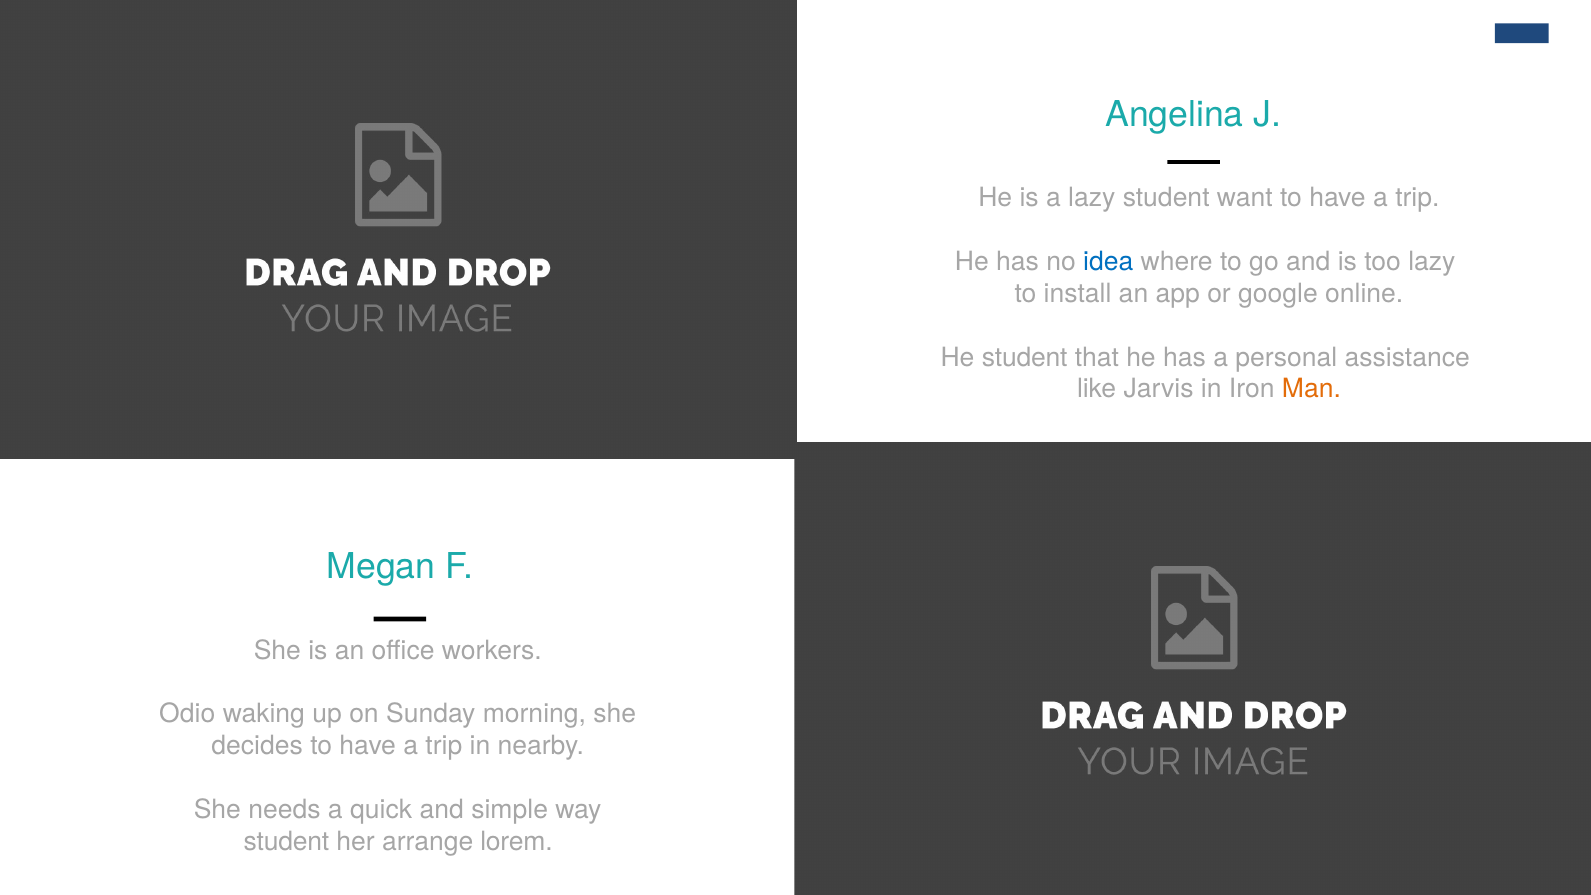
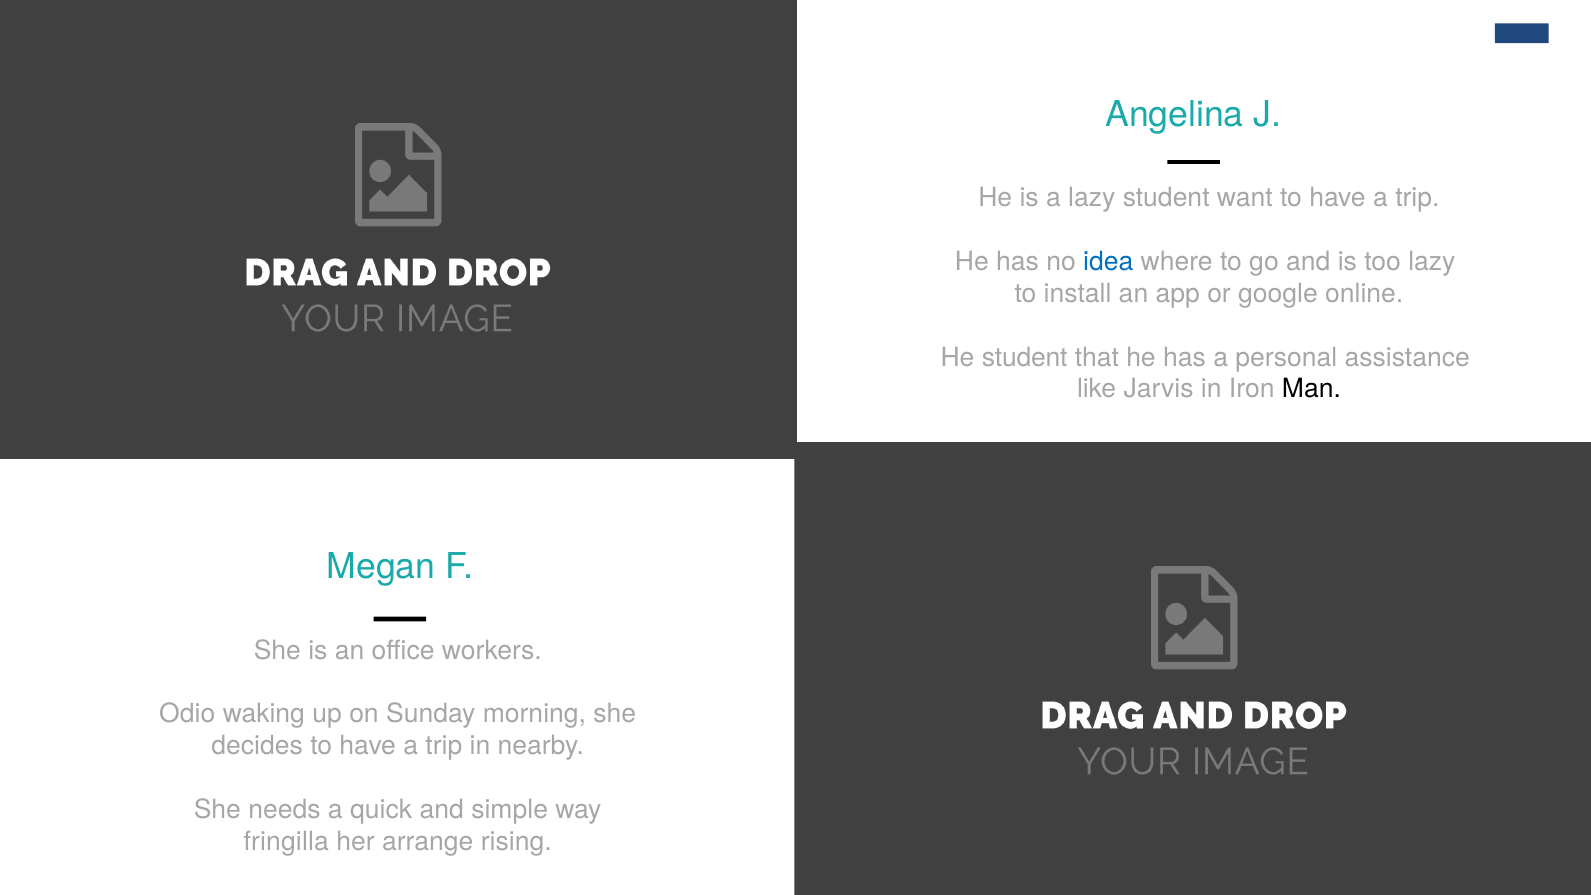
Man colour: orange -> black (1311, 389)
student: student -> fringilla (286, 841)
lorem: lorem -> rising (516, 841)
